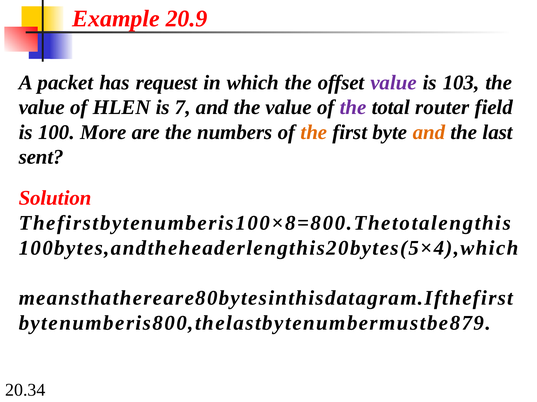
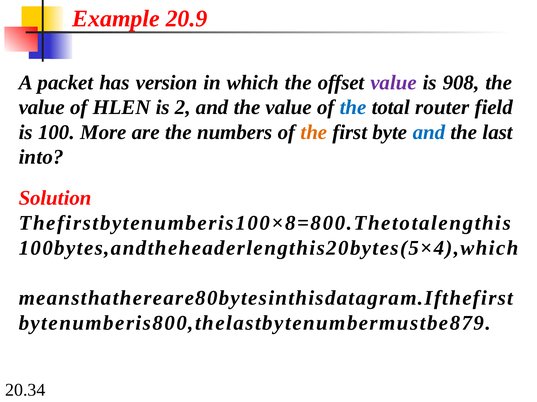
request: request -> version (167, 83)
103: 103 -> 908 (461, 83)
7: 7 -> 2 (183, 108)
the colour: purple -> blue (353, 108)
and colour: orange -> blue (429, 132)
sent: sent -> into (41, 157)
